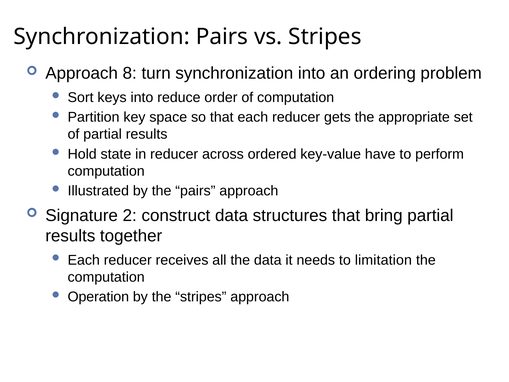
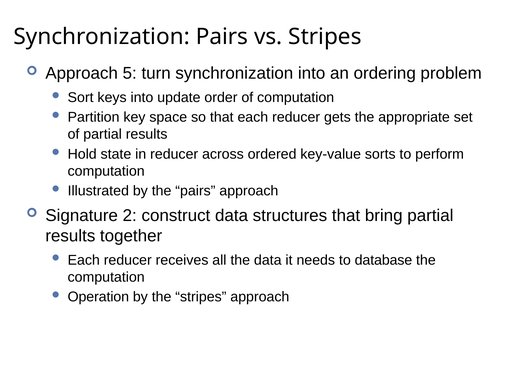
8: 8 -> 5 (130, 73)
reduce: reduce -> update (179, 97)
have: have -> sorts (380, 154)
limitation: limitation -> database (383, 260)
